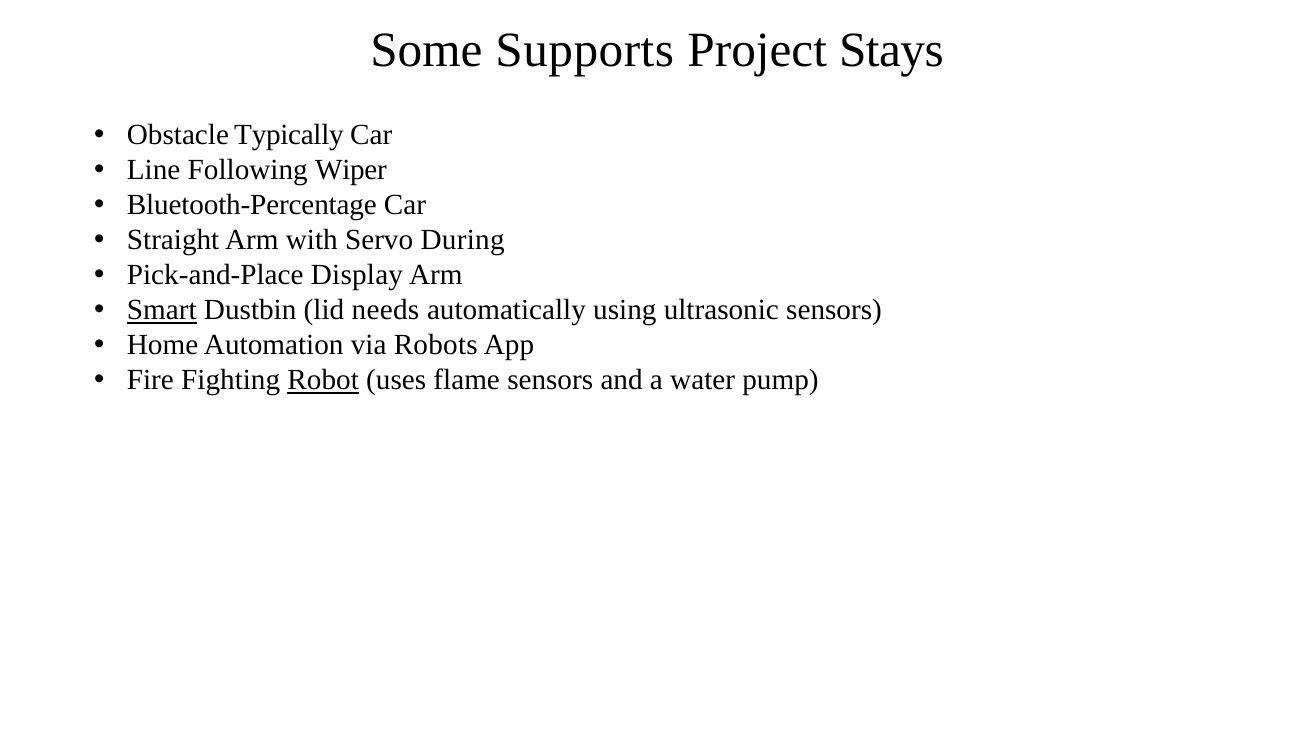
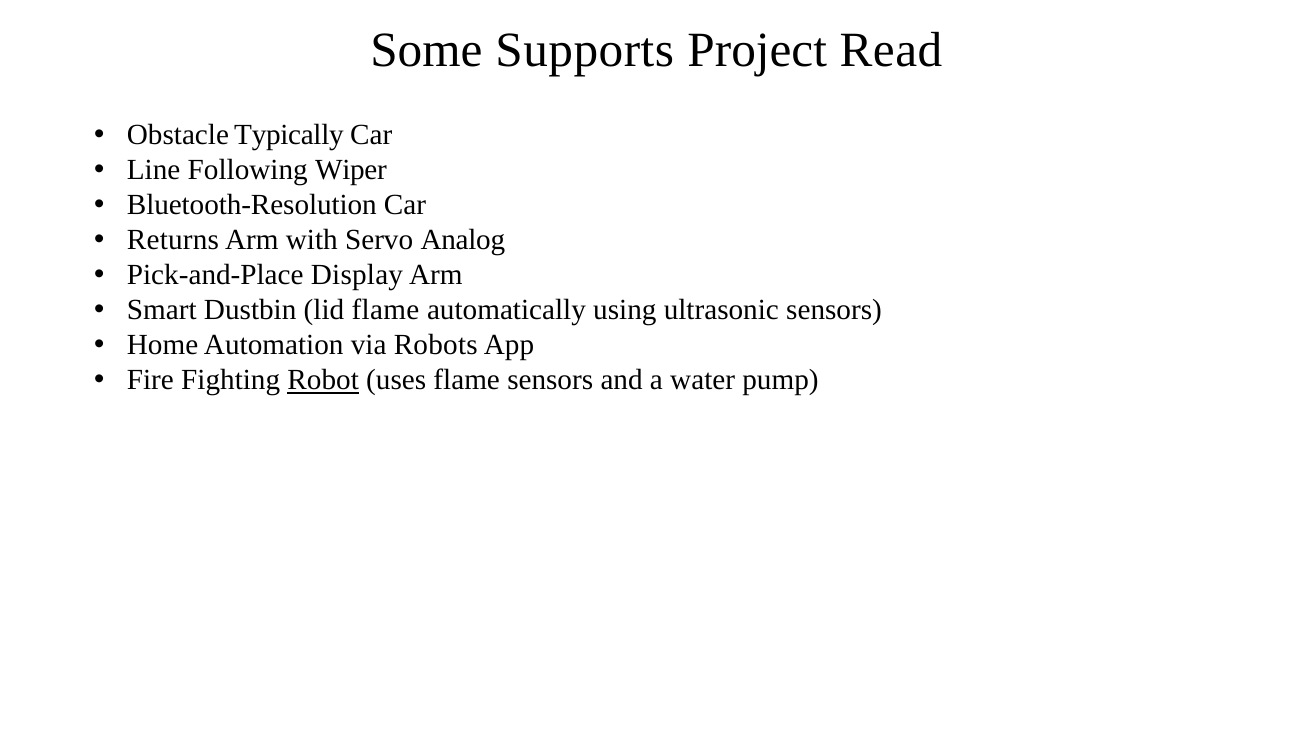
Stays: Stays -> Read (891, 50)
Bluetooth-Percentage: Bluetooth-Percentage -> Bluetooth-Resolution (252, 205)
Straight: Straight -> Returns (173, 240)
During: During -> Analog (463, 240)
Smart underline: present -> none (162, 310)
lid needs: needs -> flame (386, 310)
